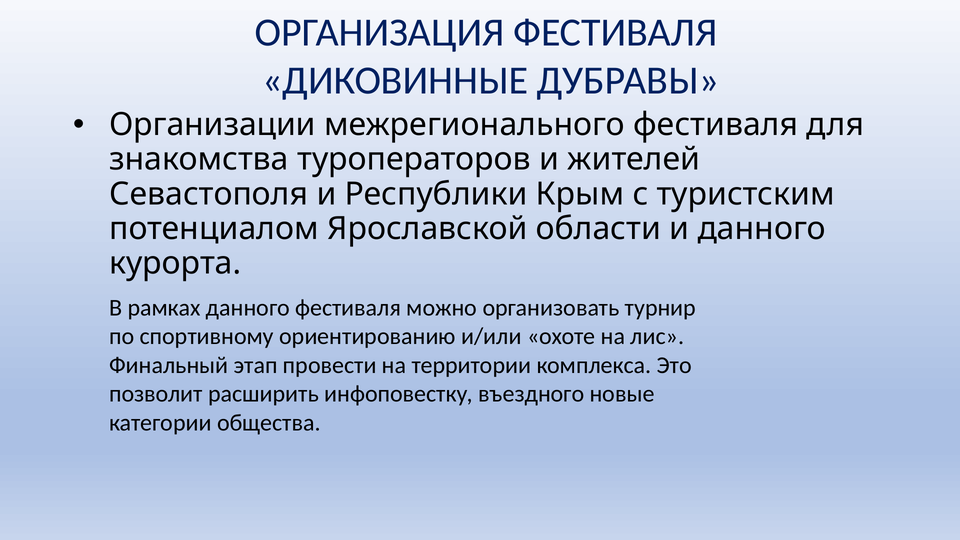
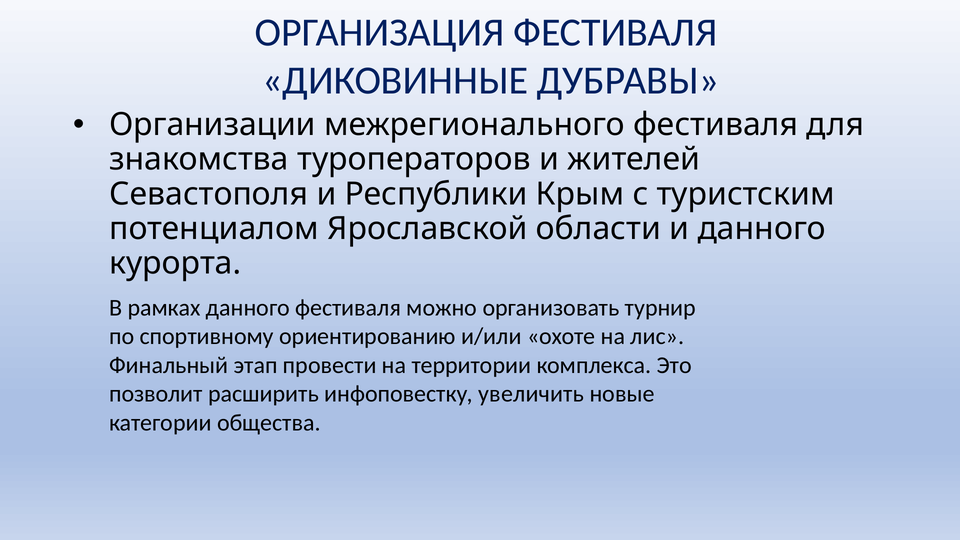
въездного: въездного -> увеличить (531, 394)
